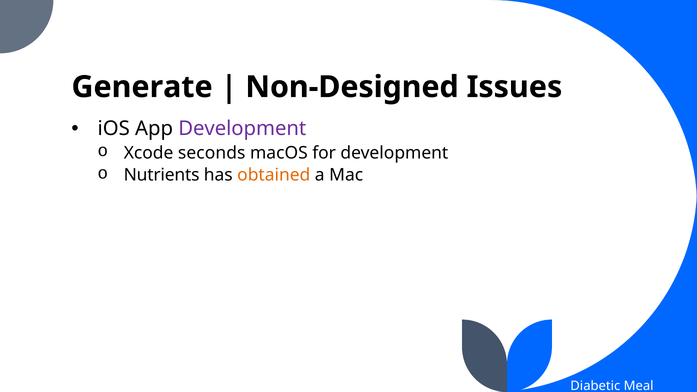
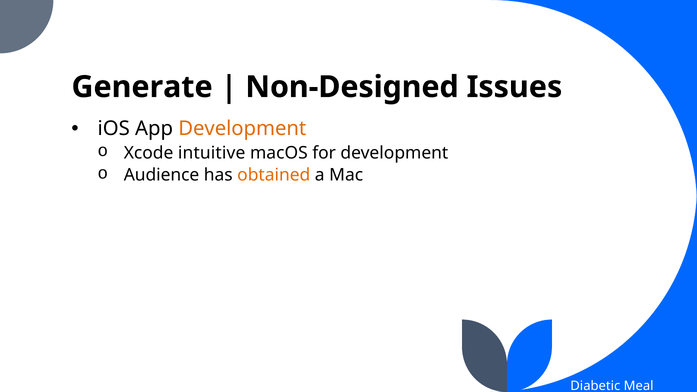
Development colour: purple -> orange (242, 129)
seconds: seconds -> intuitive (212, 153)
Nutrients: Nutrients -> Audience (162, 175)
